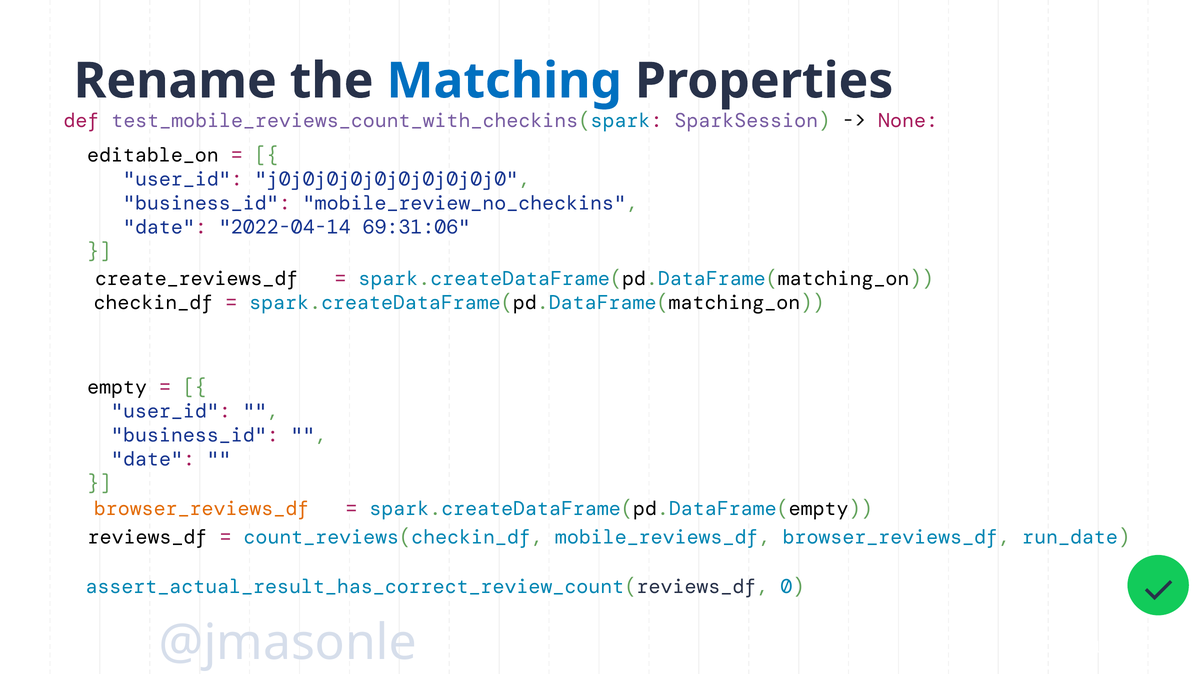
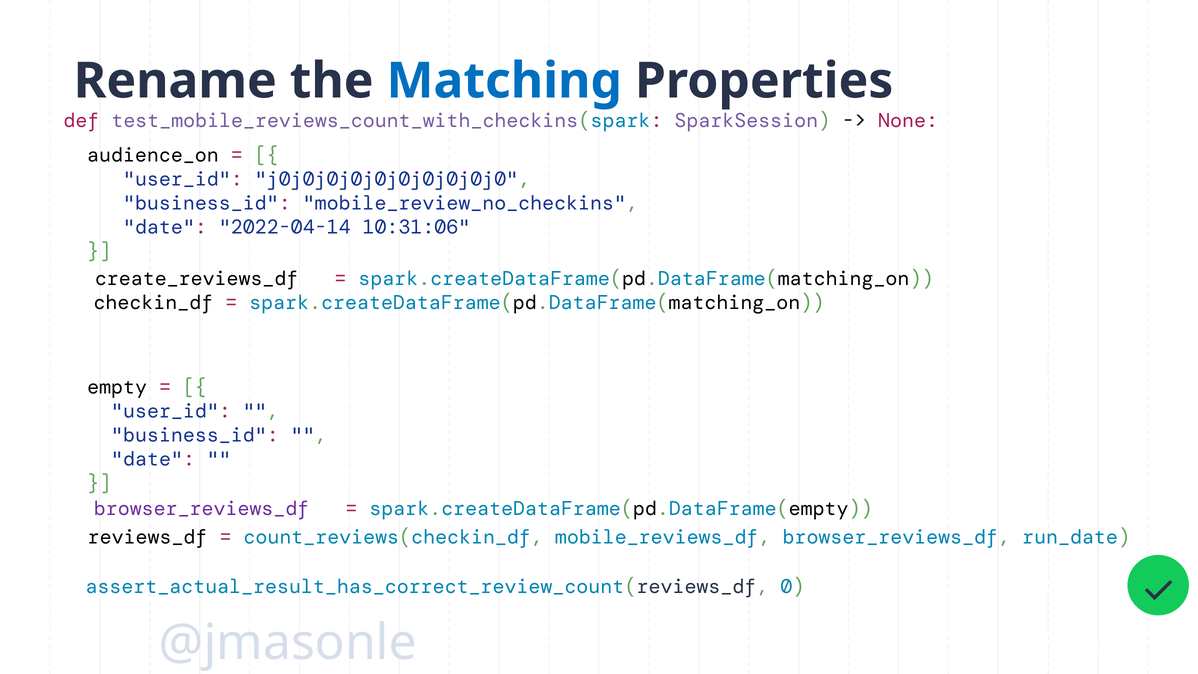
editable_on: editable_on -> audience_on (153, 155)
69:31:06: 69:31:06 -> 10:31:06 (416, 227)
browser_reviews_df colour: orange -> purple (202, 509)
